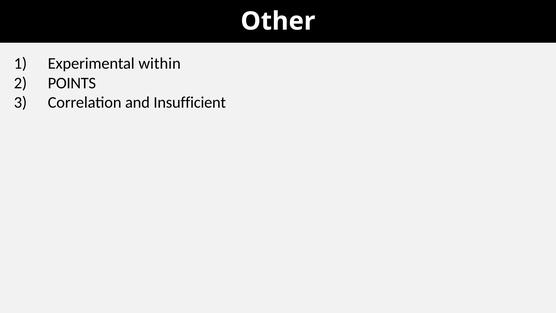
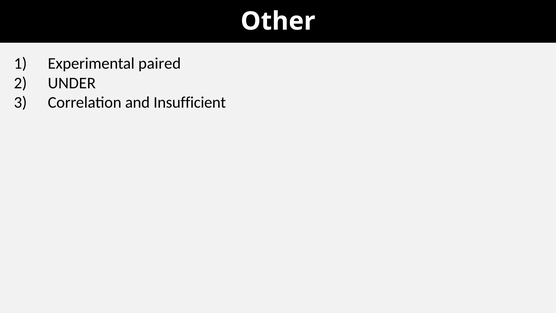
within: within -> paired (160, 63)
POINTS: POINTS -> UNDER (72, 83)
